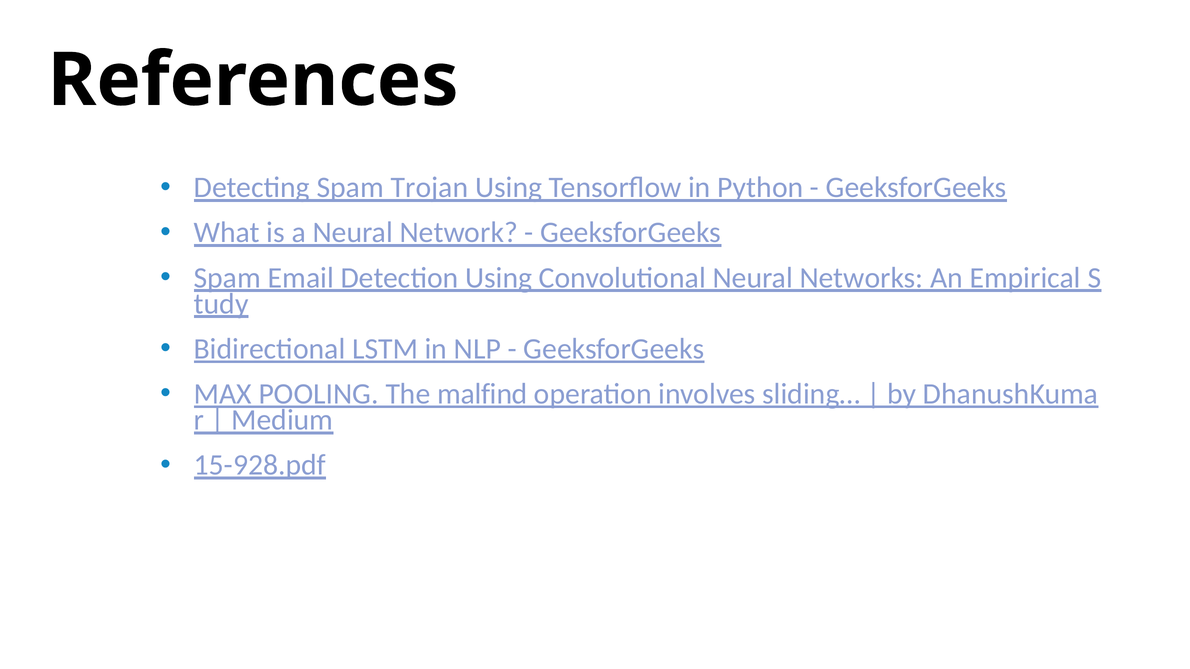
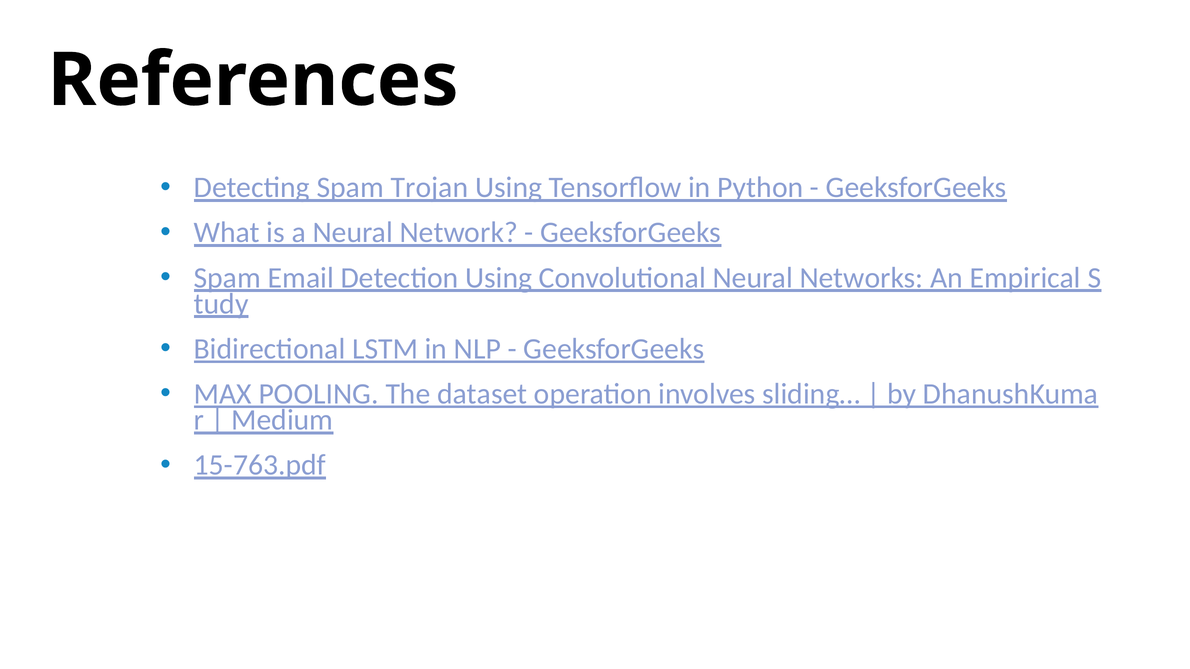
malfind: malfind -> dataset (482, 394)
15-928.pdf: 15-928.pdf -> 15-763.pdf (260, 465)
